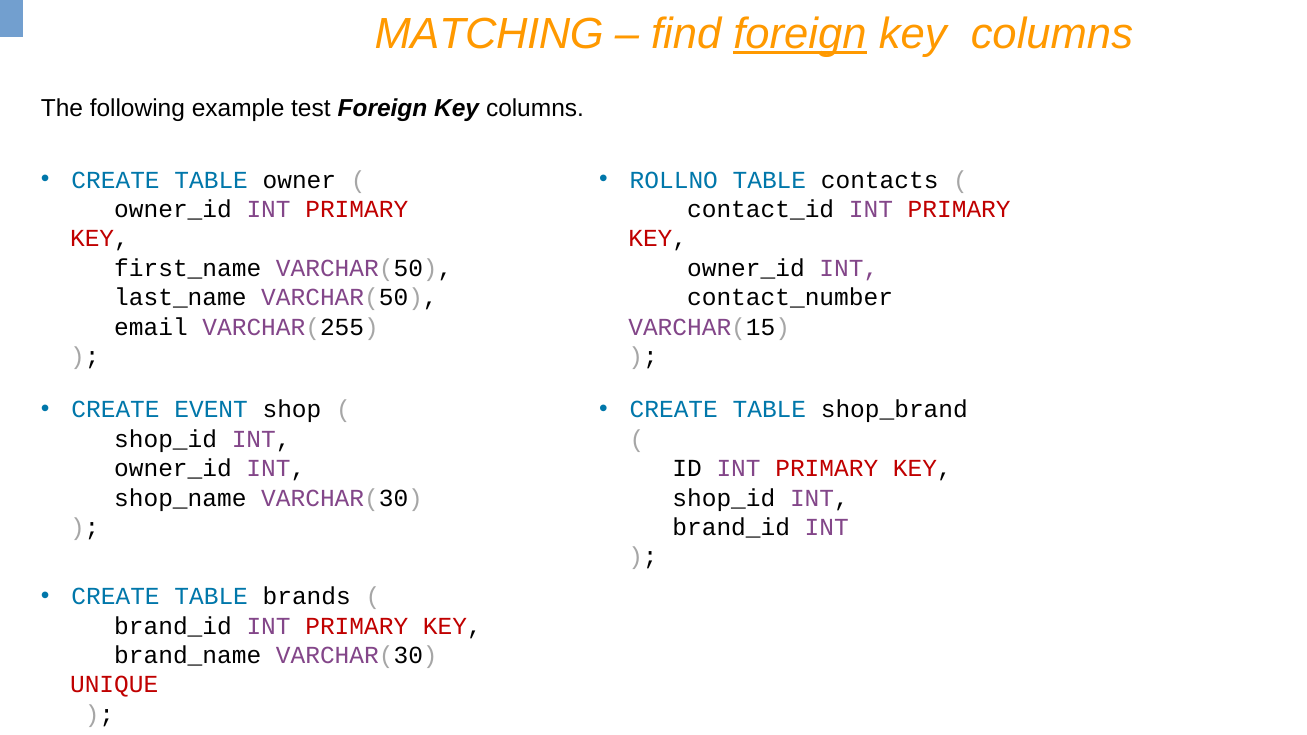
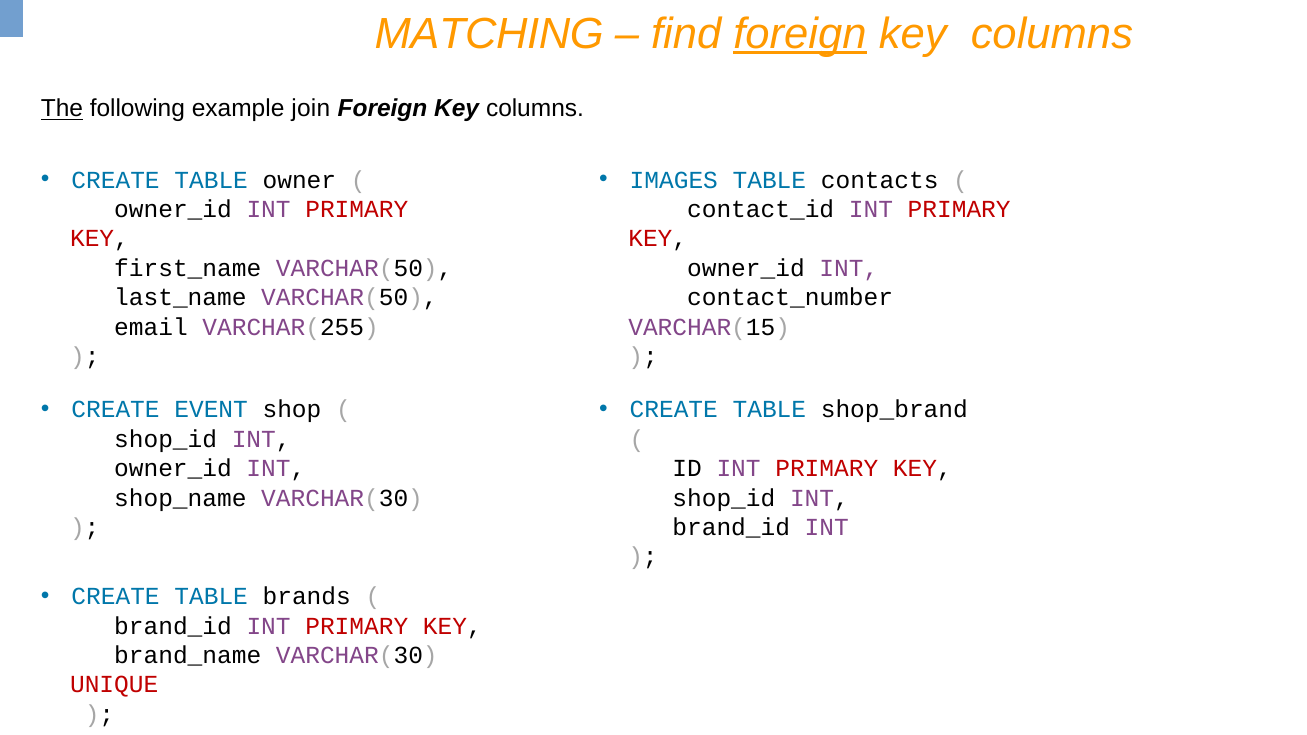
The underline: none -> present (62, 109)
test: test -> join (311, 109)
ROLLNO: ROLLNO -> IMAGES (674, 180)
